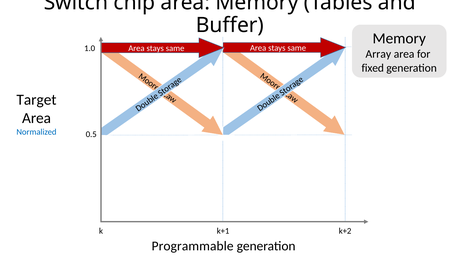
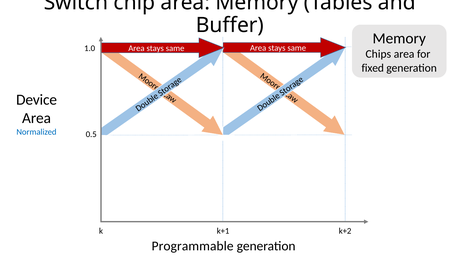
Array: Array -> Chips (378, 54)
Target: Target -> Device (37, 100)
